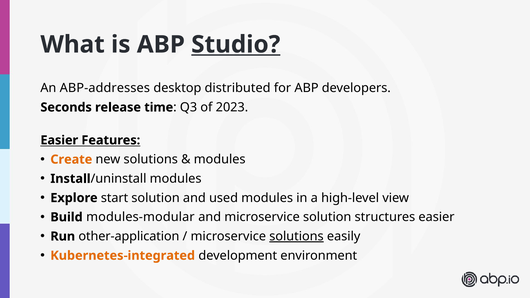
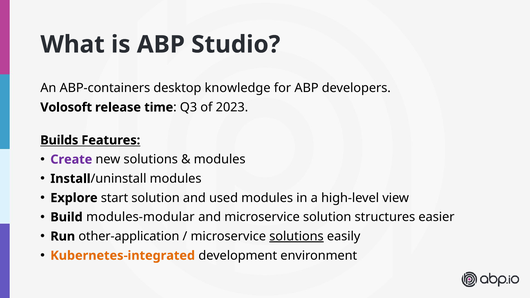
Studio underline: present -> none (236, 45)
ABP-addresses: ABP-addresses -> ABP-containers (105, 88)
distributed: distributed -> knowledge (238, 88)
Seconds: Seconds -> Volosoft (66, 107)
Easier: Easier -> Builds (59, 140)
Create colour: orange -> purple (71, 160)
